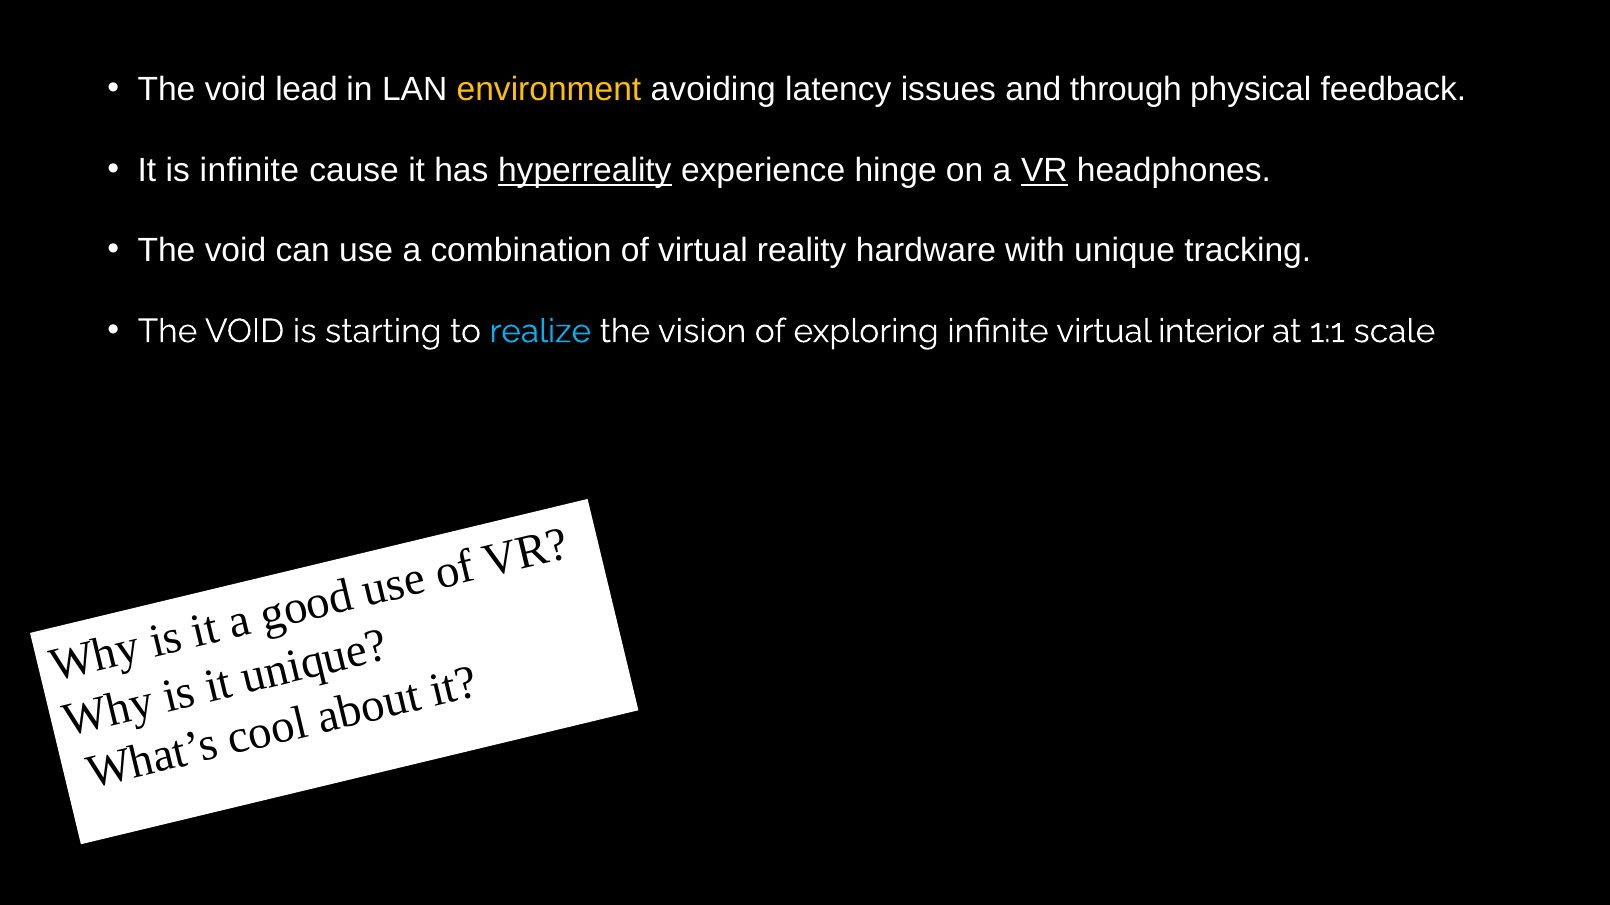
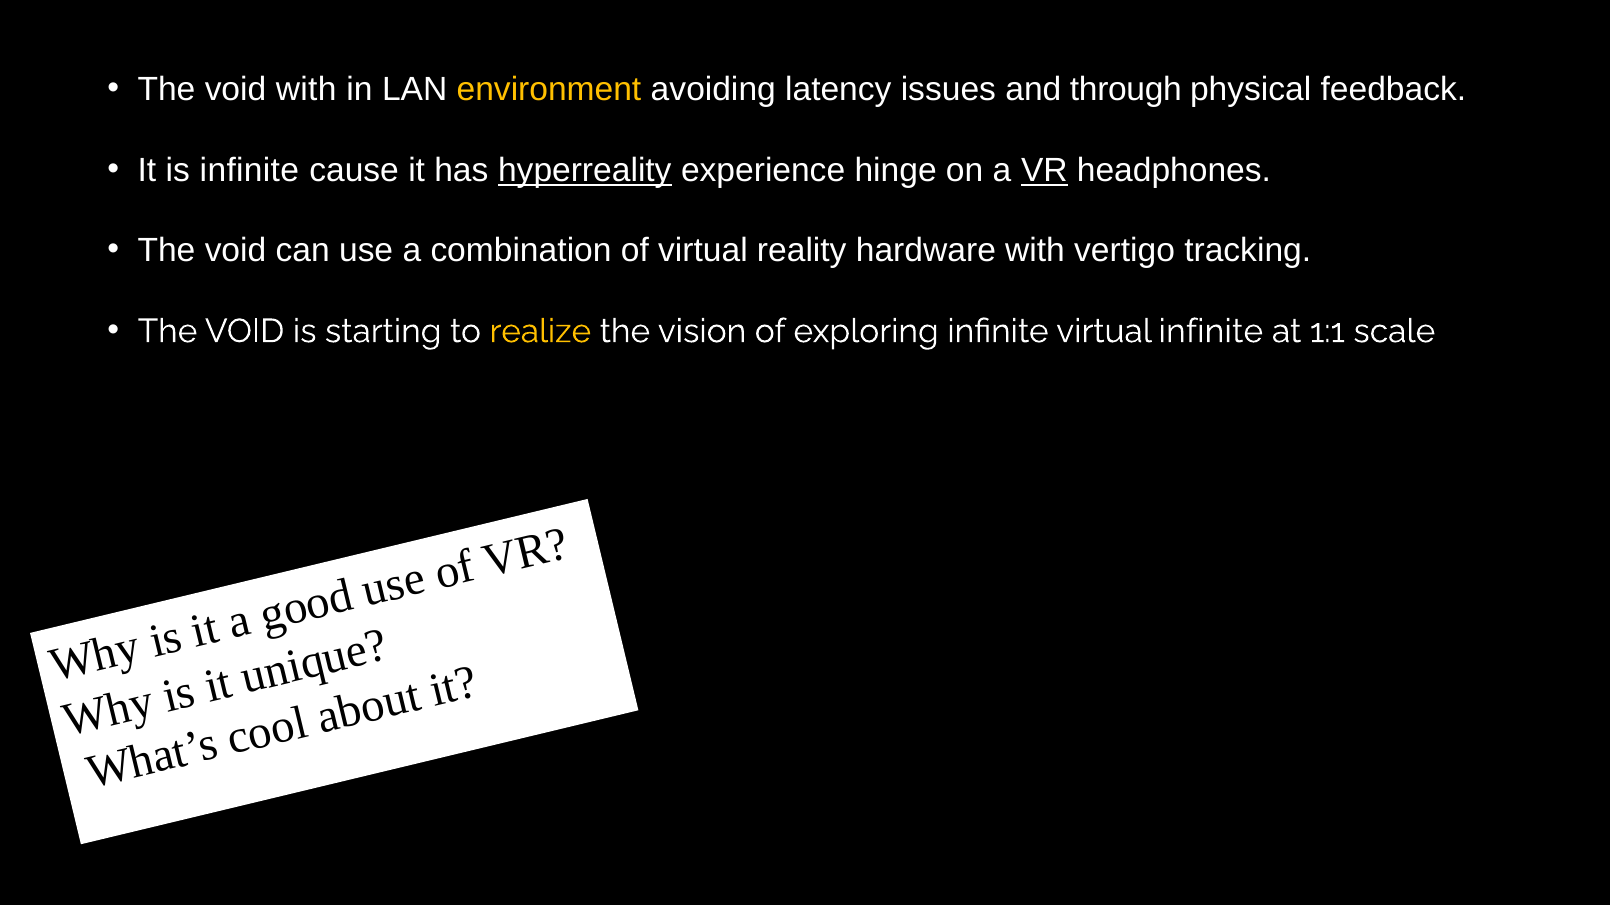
void lead: lead -> with (306, 90)
unique: unique -> vertigo (1125, 251)
realize colour: light blue -> yellow (540, 331)
virtual interior: interior -> infinite (1211, 331)
